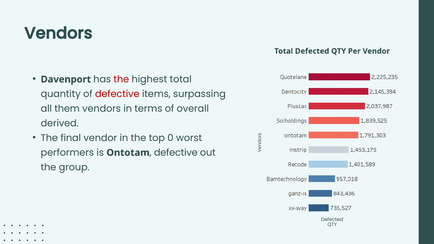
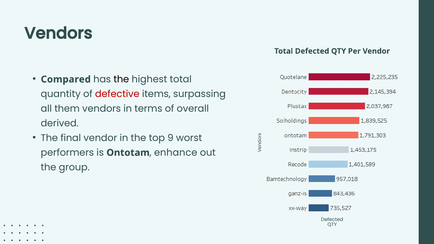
Davenport: Davenport -> Compared (66, 79)
the colour: red -> black (121, 79)
0: 0 -> 9 (170, 138)
defective: defective -> enhance (176, 153)
